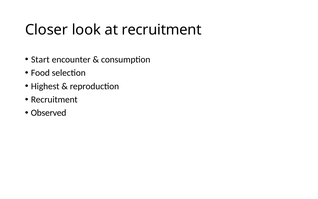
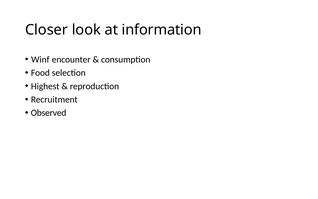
at recruitment: recruitment -> information (162, 30)
Start: Start -> Winf (40, 59)
